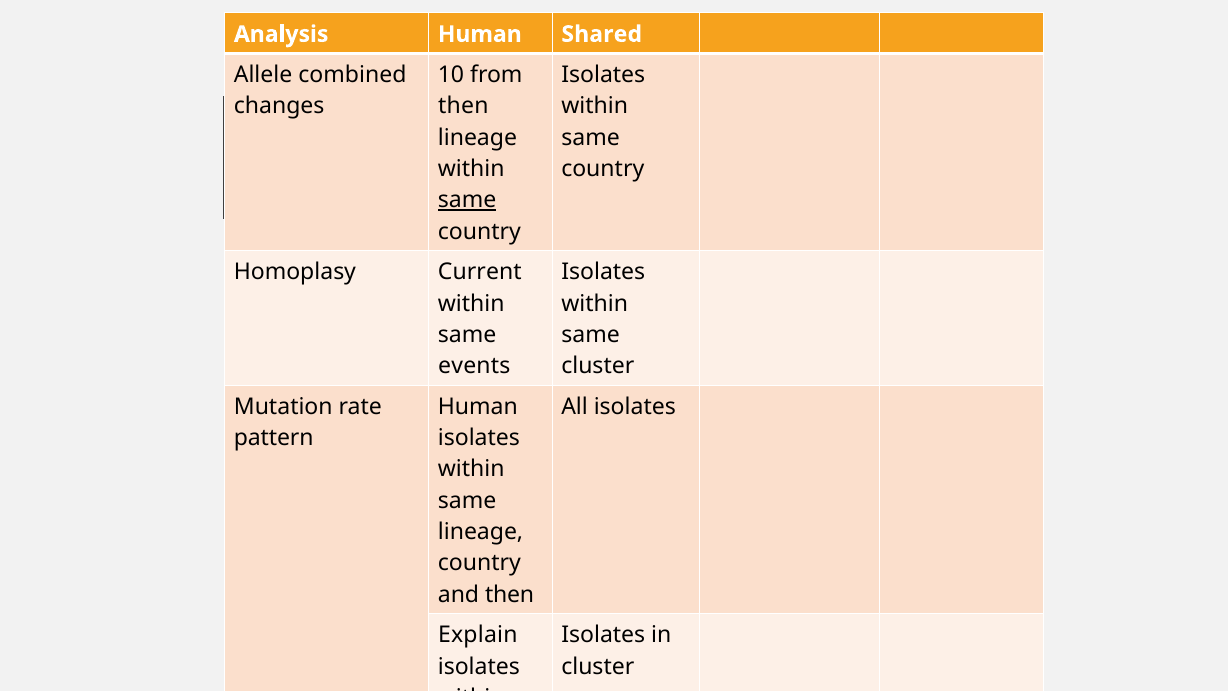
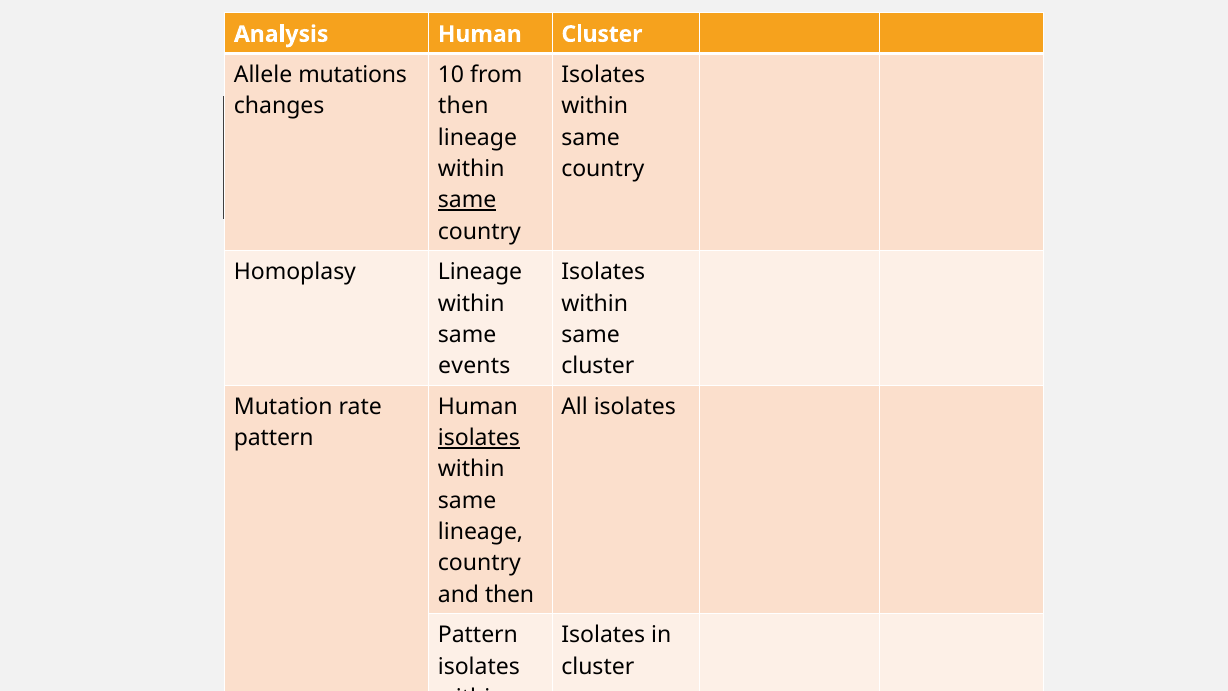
Human Shared: Shared -> Cluster (602, 34)
Allele combined: combined -> mutations (353, 75)
Homoplasy Current: Current -> Lineage (480, 272)
isolates underline: none -> present (479, 438)
Explain: Explain -> Pattern (478, 635)
